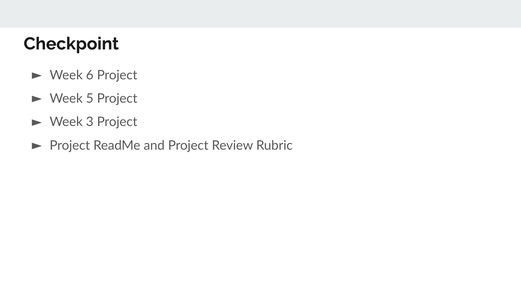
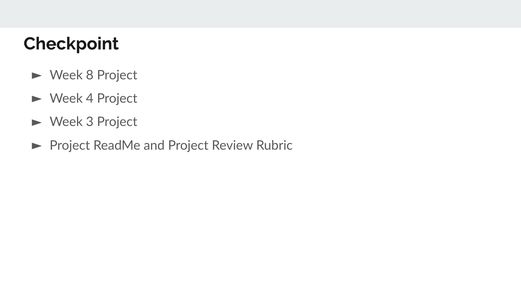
6: 6 -> 8 (90, 75)
5: 5 -> 4 (90, 99)
